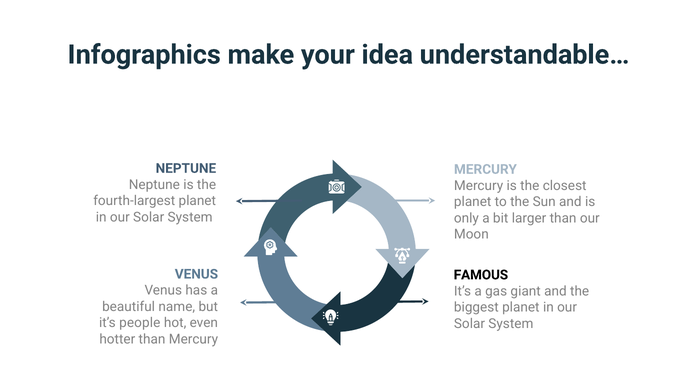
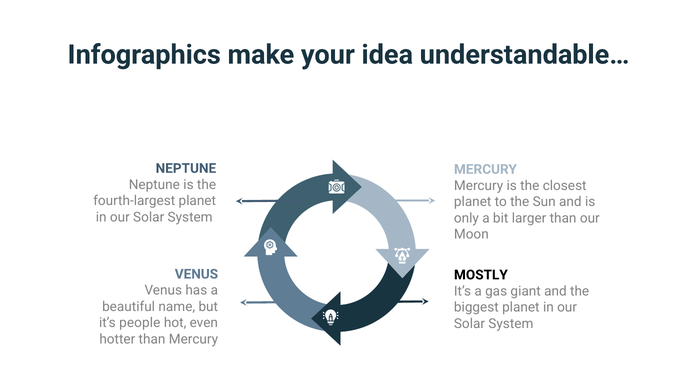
FAMOUS: FAMOUS -> MOSTLY (481, 275)
